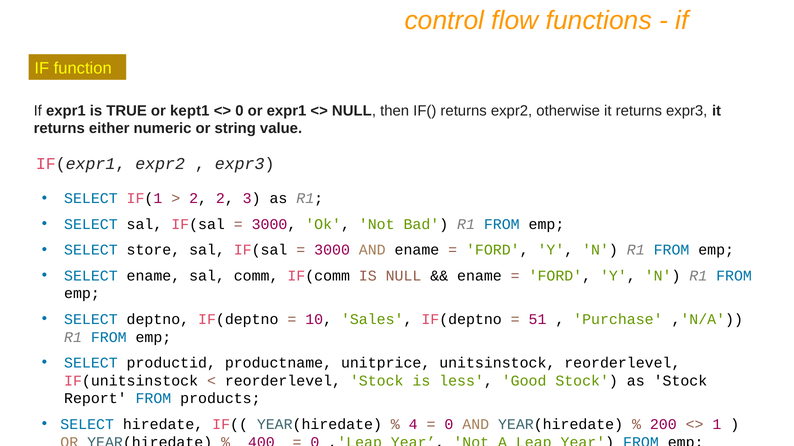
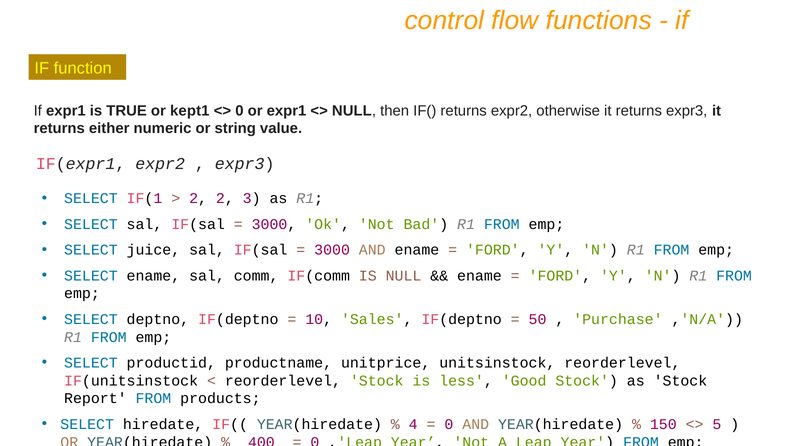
store: store -> juice (153, 250)
51: 51 -> 50 (538, 320)
200: 200 -> 150 (663, 425)
1: 1 -> 5 (717, 425)
